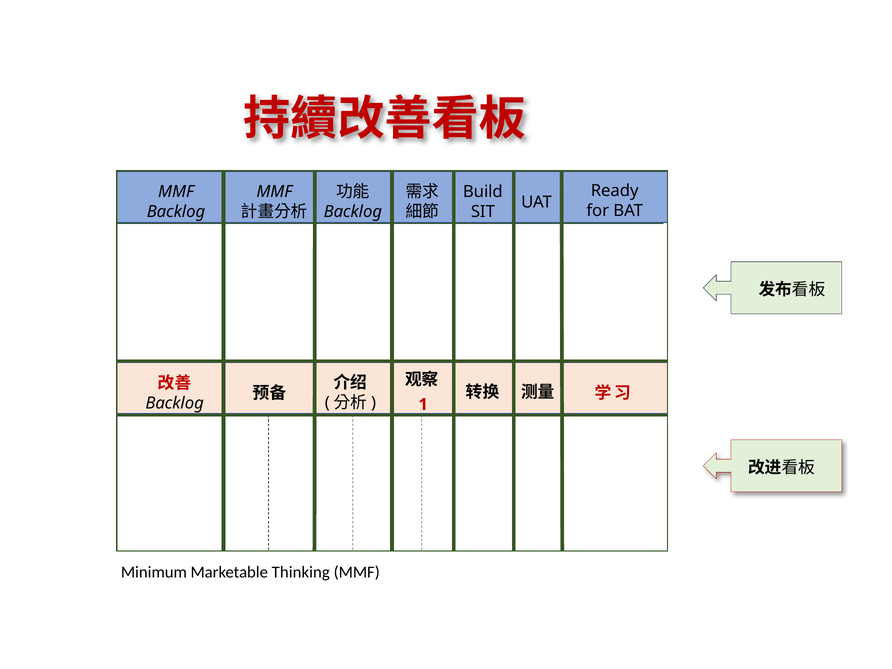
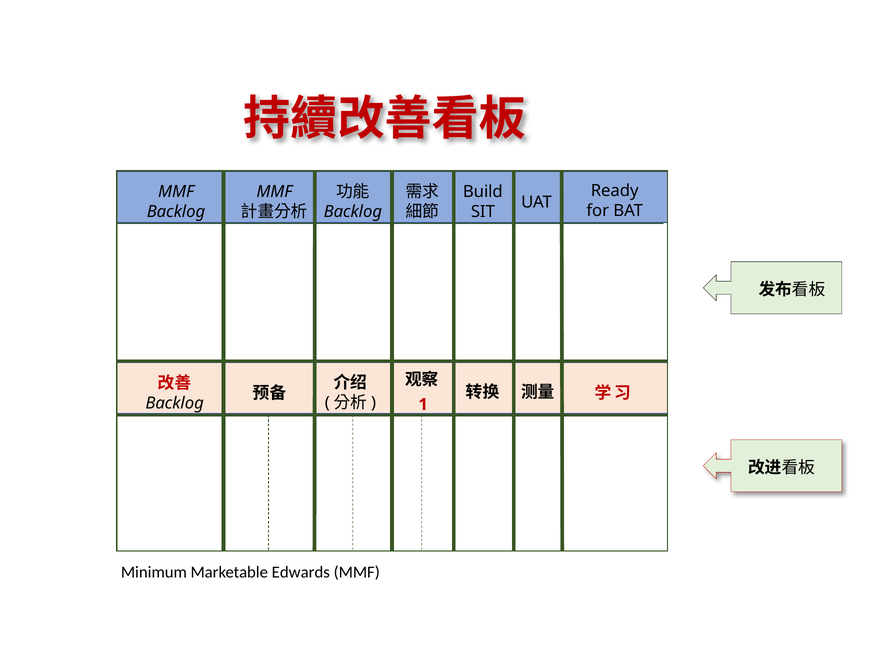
Thinking: Thinking -> Edwards (301, 572)
